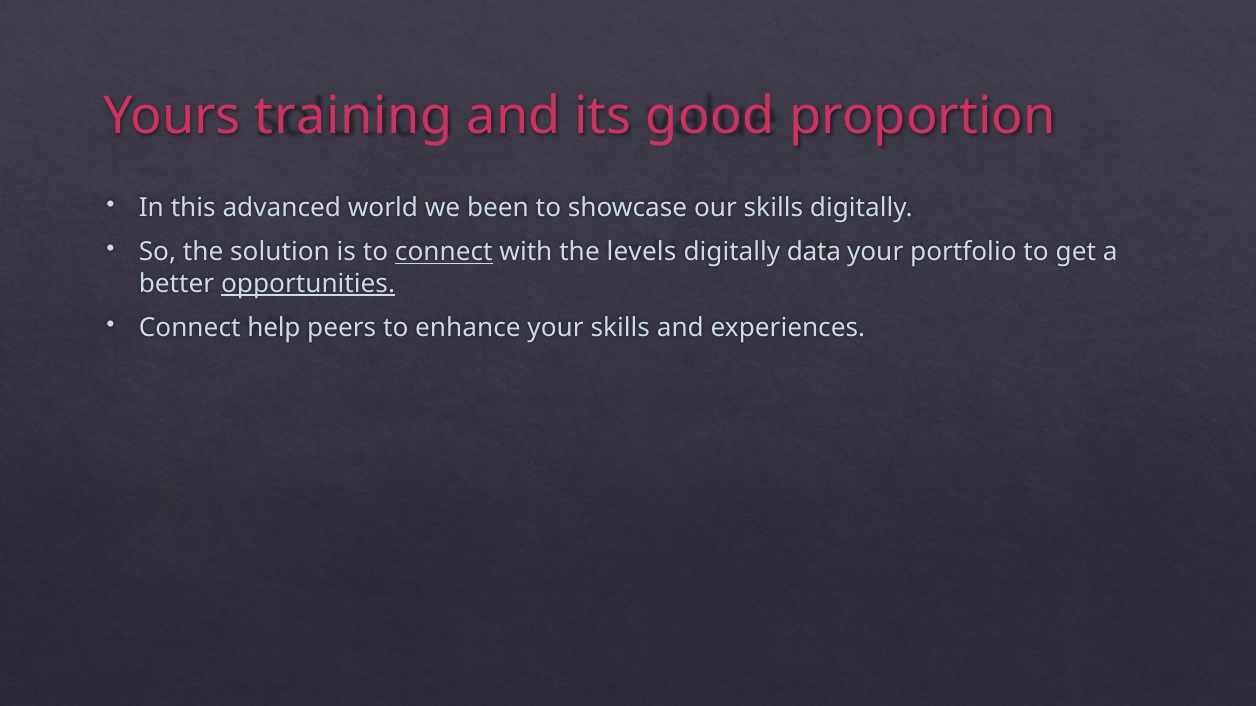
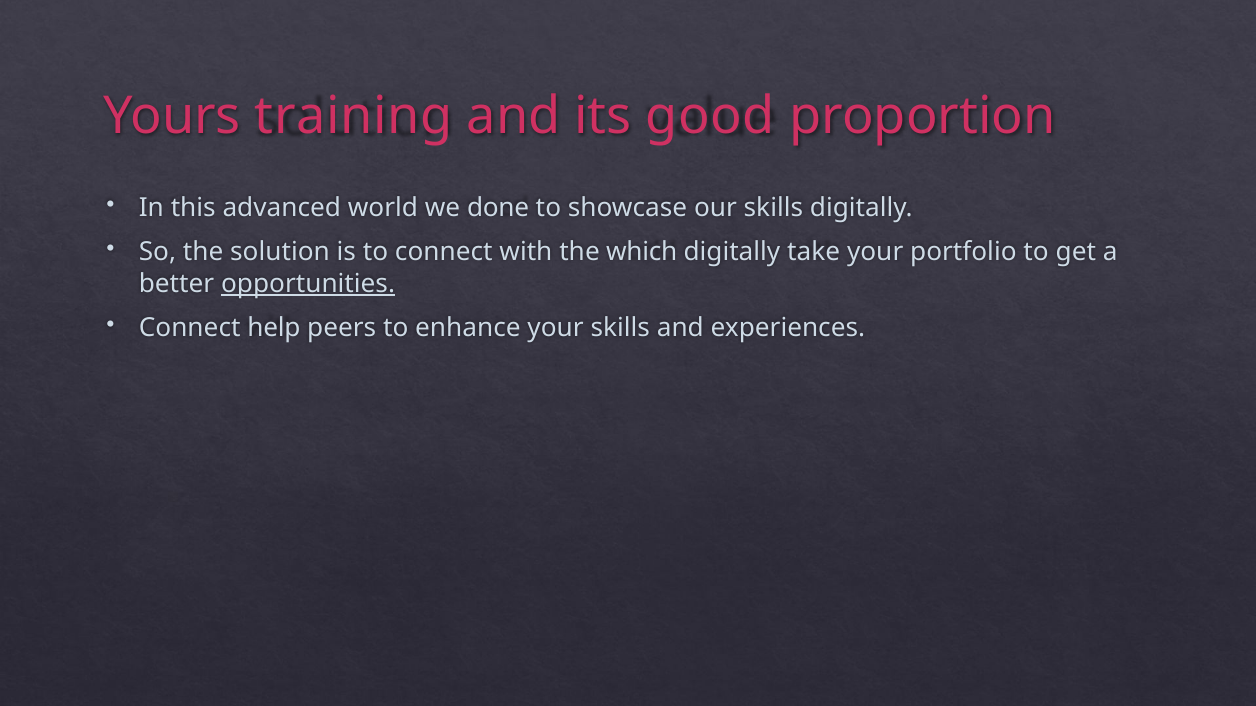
been: been -> done (498, 208)
connect underline: present -> none (444, 252)
levels: levels -> which (642, 252)
data: data -> take (814, 252)
